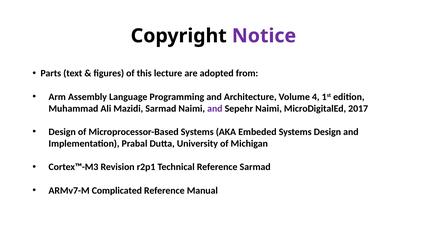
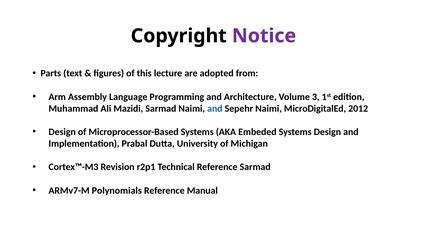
4: 4 -> 3 (316, 97)
and colour: purple -> blue (215, 109)
2017: 2017 -> 2012 (358, 109)
Complicated: Complicated -> Polynomials (117, 191)
